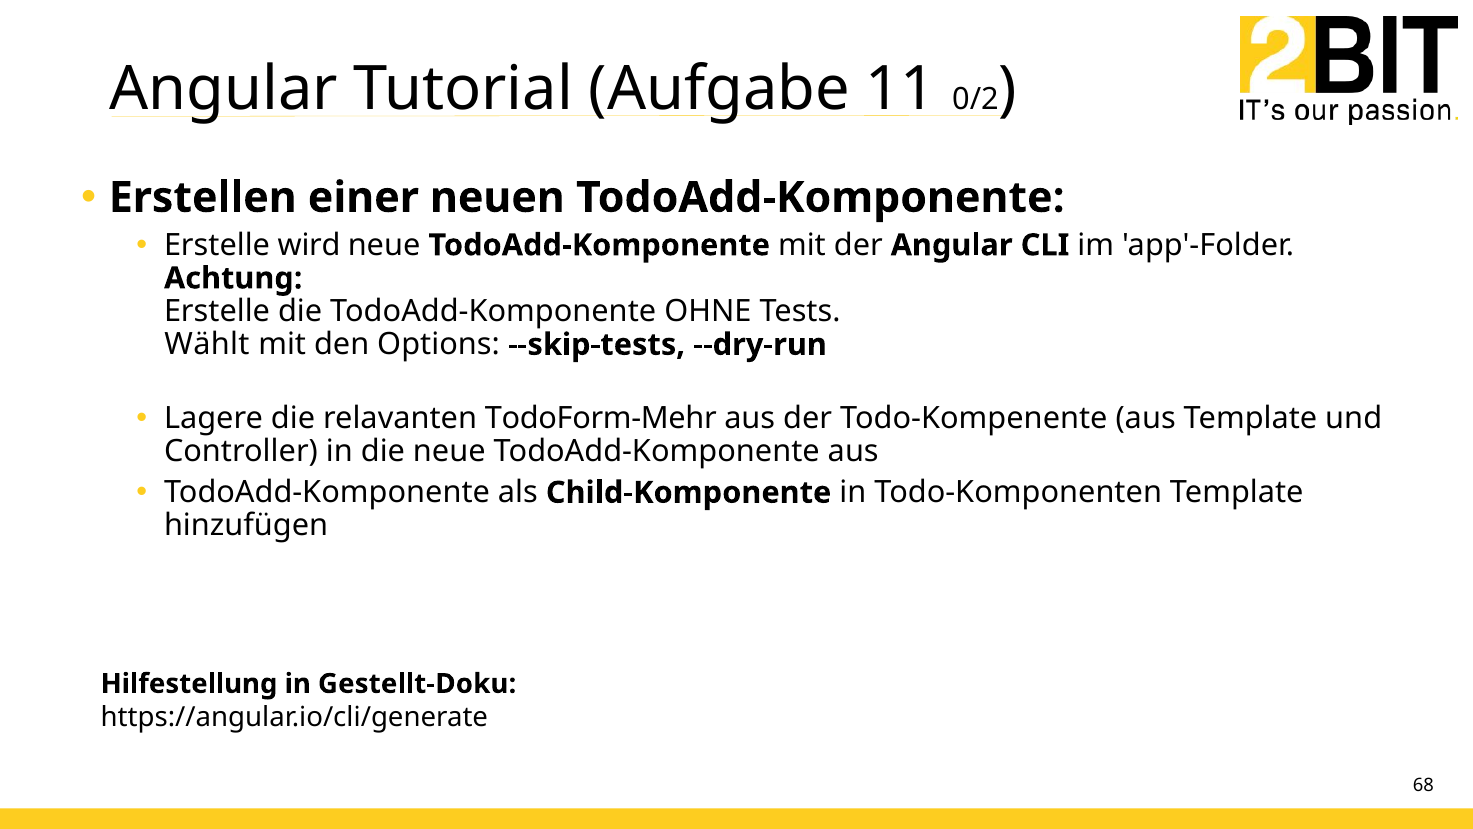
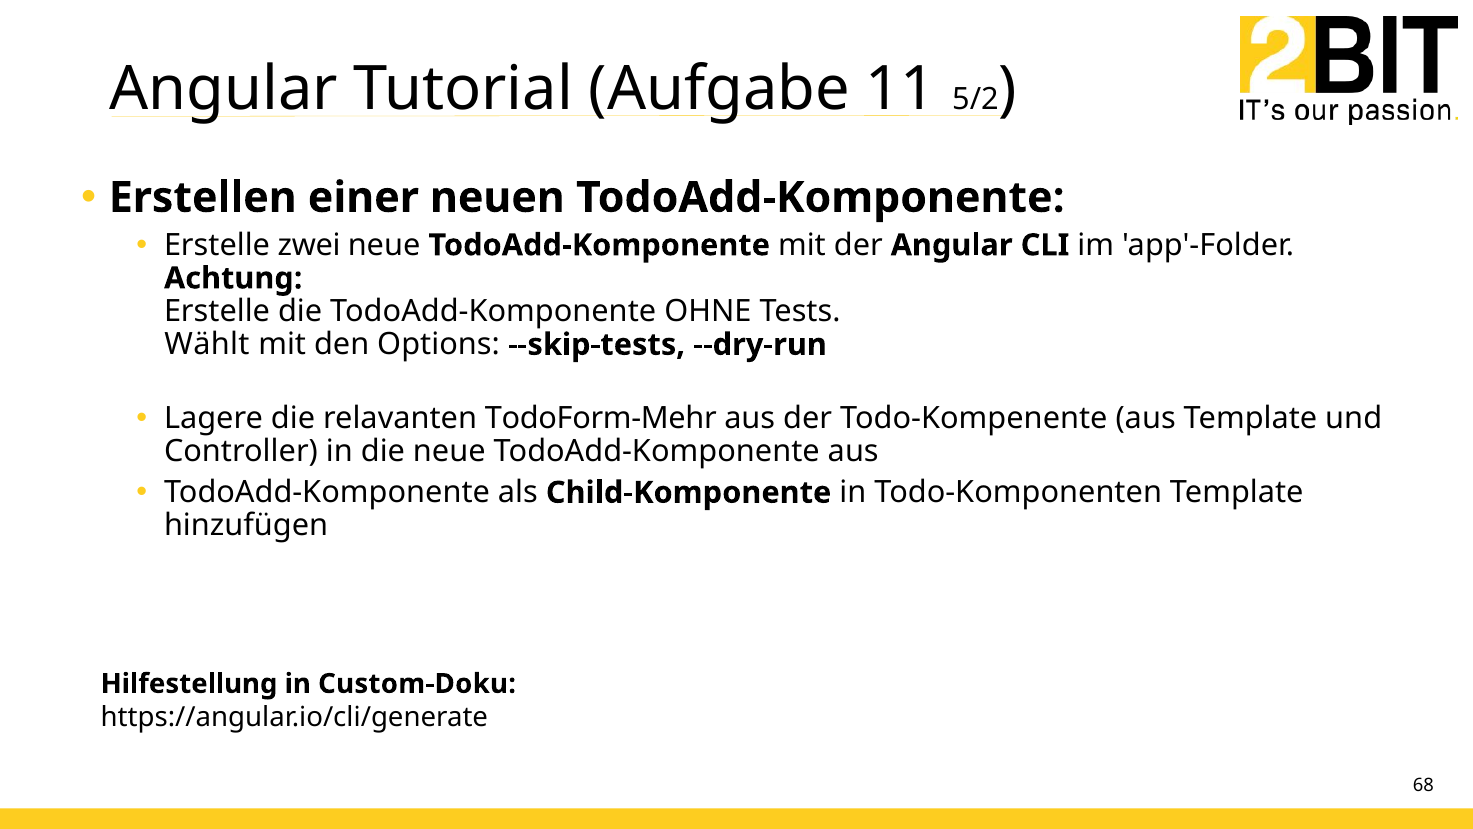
0/2: 0/2 -> 5/2 (975, 99)
wird: wird -> zwei (309, 245)
Gestellt-Doku: Gestellt-Doku -> Custom-Doku (417, 683)
